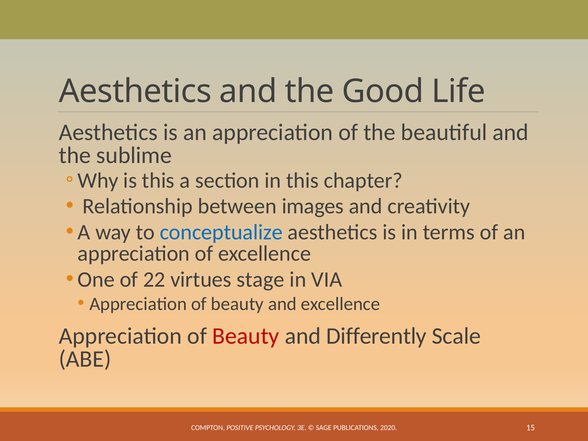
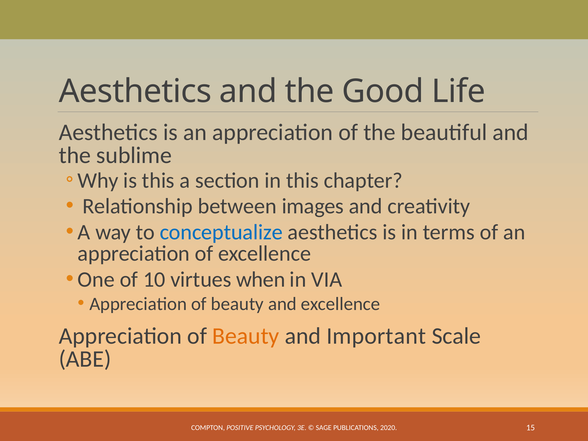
22: 22 -> 10 (154, 279)
stage: stage -> when (261, 279)
Beauty colour: red -> orange (246, 336)
Differently: Differently -> Important (376, 336)
